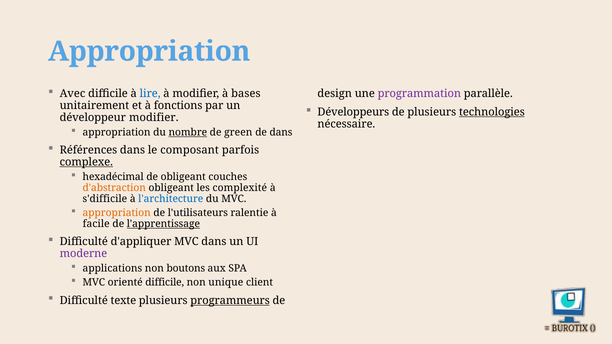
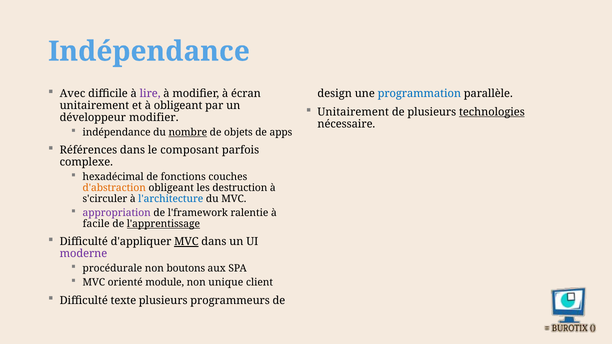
Appropriation: Appropriation -> Indépendance (149, 51)
lire colour: blue -> purple (150, 94)
bases: bases -> écran (246, 94)
programmation colour: purple -> blue (419, 94)
à fonctions: fonctions -> obligeant (178, 106)
Développeurs: Développeurs -> Unitairement (353, 112)
appropriation: appropriation -> indépendance (117, 132)
green: green -> objets (238, 132)
de dans: dans -> apps (281, 132)
complexe underline: present -> none (86, 162)
de obligeant: obligeant -> fonctions (183, 177)
complexité: complexité -> destruction (240, 188)
s'difficile: s'difficile -> s'circuler (105, 199)
appropriation colour: orange -> purple (117, 213)
l'utilisateurs: l'utilisateurs -> l'framework (198, 213)
MVC underline: none -> present (186, 242)
applications: applications -> procédurale (112, 269)
orienté difficile: difficile -> module (165, 283)
programmeurs underline: present -> none (230, 301)
